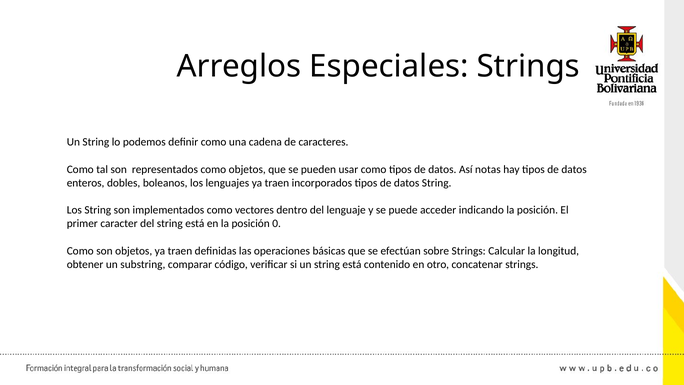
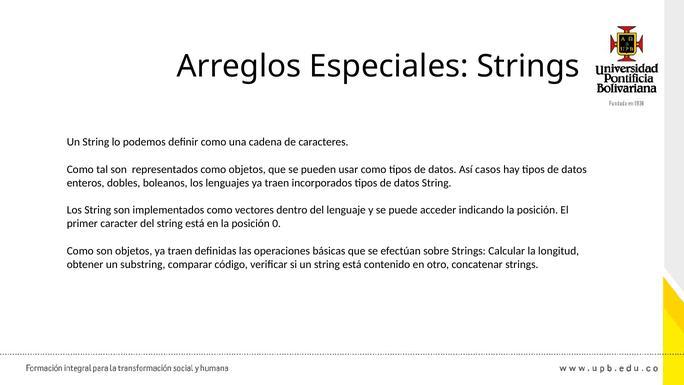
notas: notas -> casos (488, 169)
